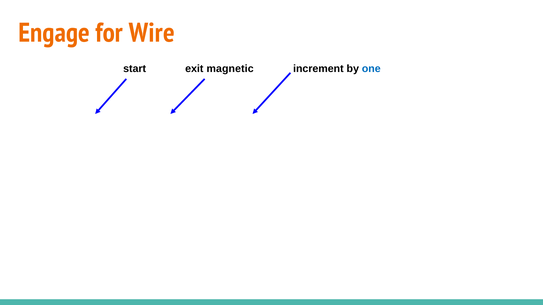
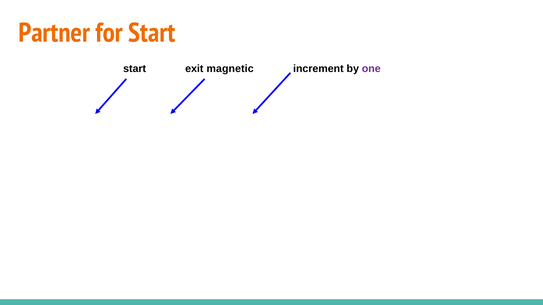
Engage: Engage -> Partner (54, 33)
for Wire: Wire -> Start (152, 33)
one colour: blue -> purple (371, 69)
